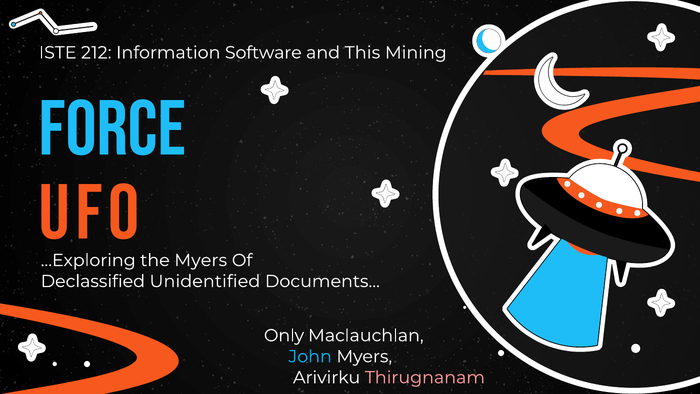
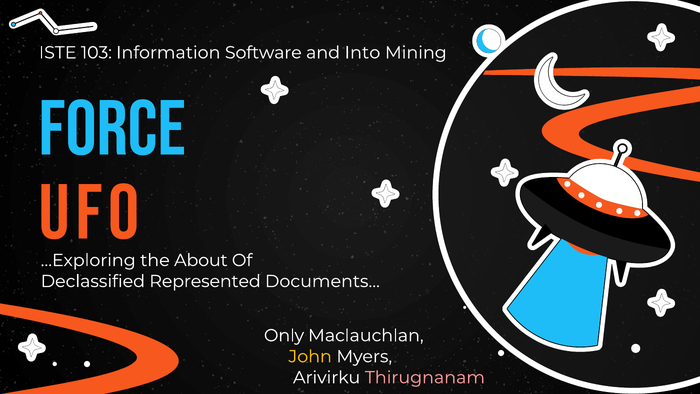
212: 212 -> 103 (96, 53)
This: This -> Into (362, 53)
the Myers: Myers -> About (201, 260)
Unidentified: Unidentified -> Represented (205, 281)
John colour: light blue -> yellow (310, 356)
